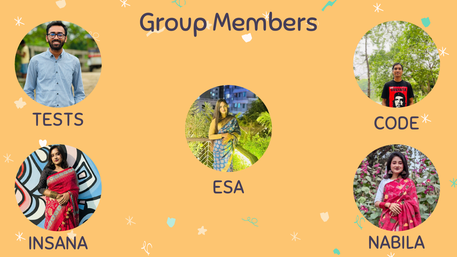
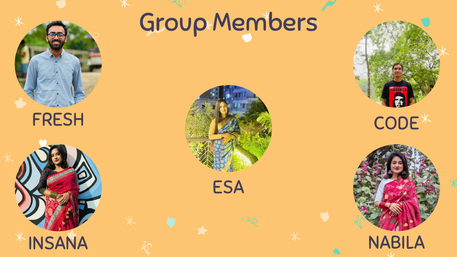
TESTS: TESTS -> FRESH (58, 120)
